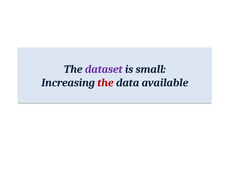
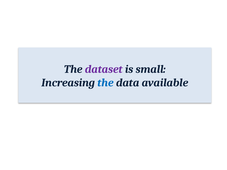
the colour: red -> blue (106, 83)
